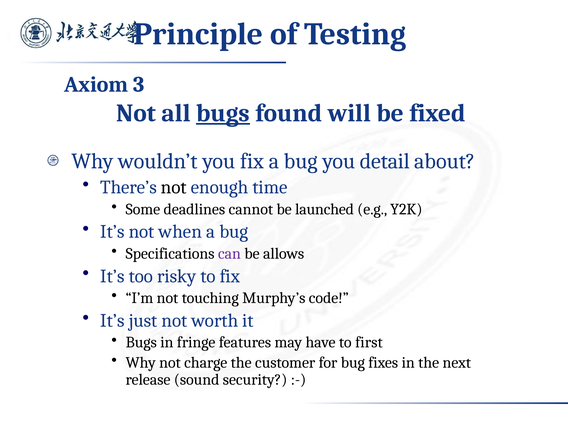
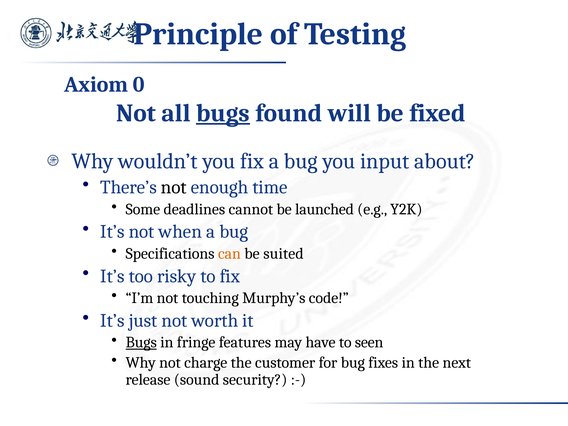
3: 3 -> 0 (139, 84)
detail: detail -> input (385, 161)
can colour: purple -> orange (229, 254)
allows: allows -> suited (284, 254)
Bugs underline: none -> present (141, 342)
first: first -> seen (369, 342)
